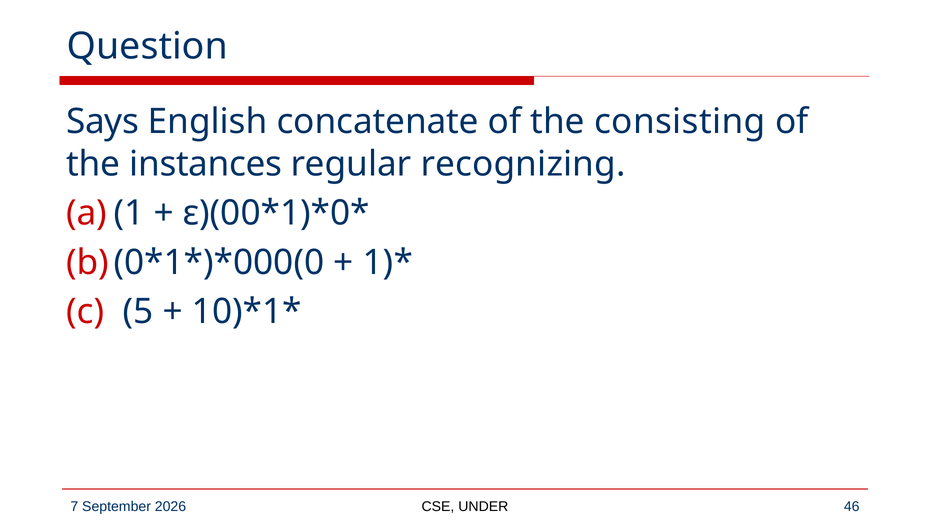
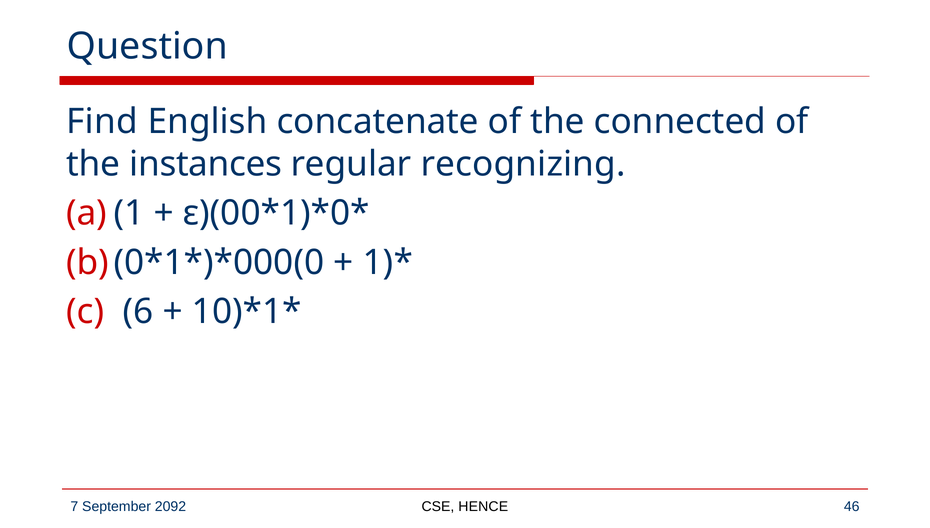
Says: Says -> Find (102, 122)
consisting: consisting -> connected (680, 122)
5: 5 -> 6 (138, 312)
2026: 2026 -> 2092 (170, 507)
UNDER: UNDER -> HENCE (483, 507)
